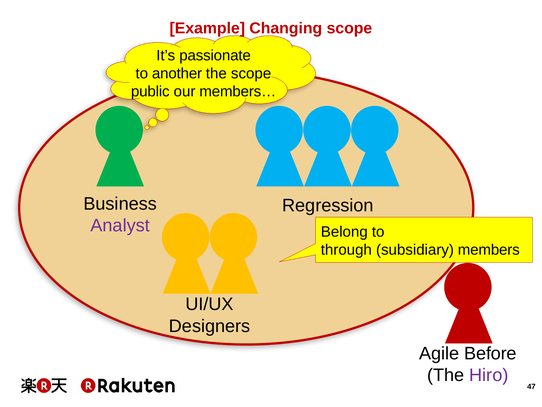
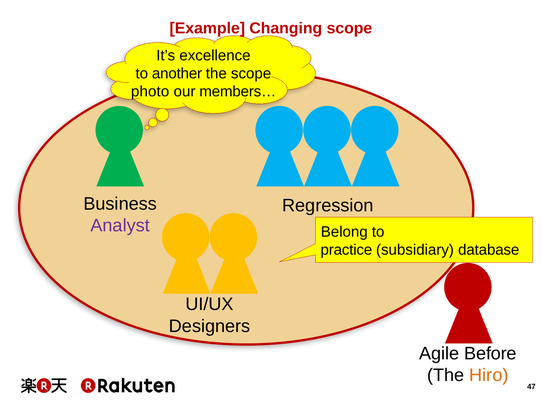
passionate: passionate -> excellence (215, 55)
public: public -> photo (150, 92)
through: through -> practice (346, 250)
members: members -> database (489, 250)
Hiro colour: purple -> orange (489, 375)
